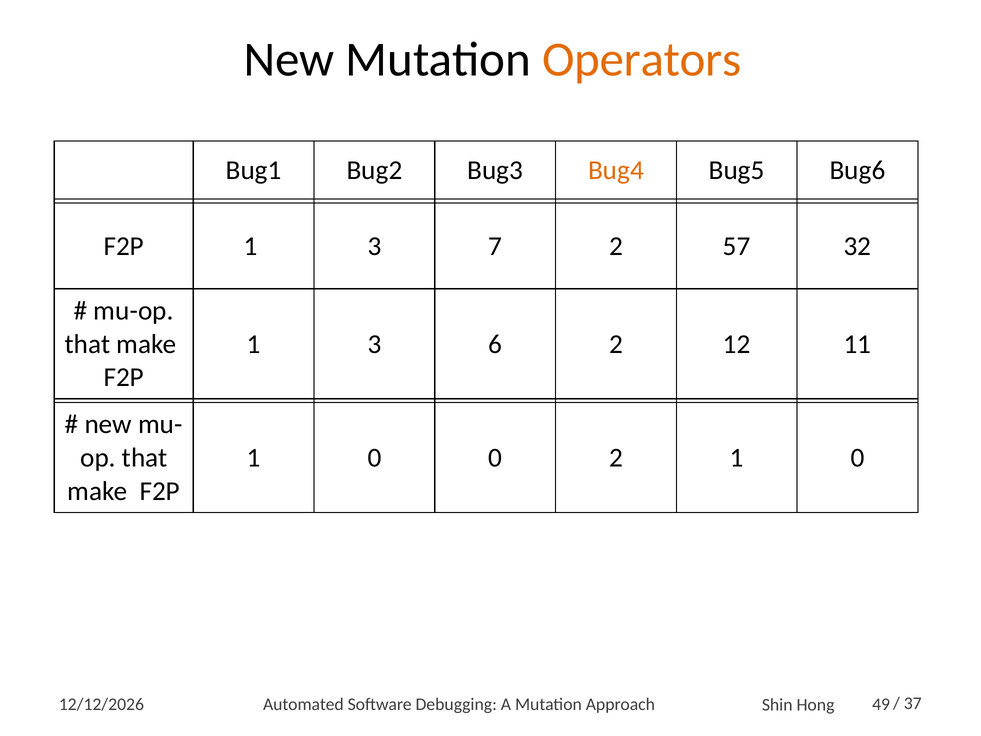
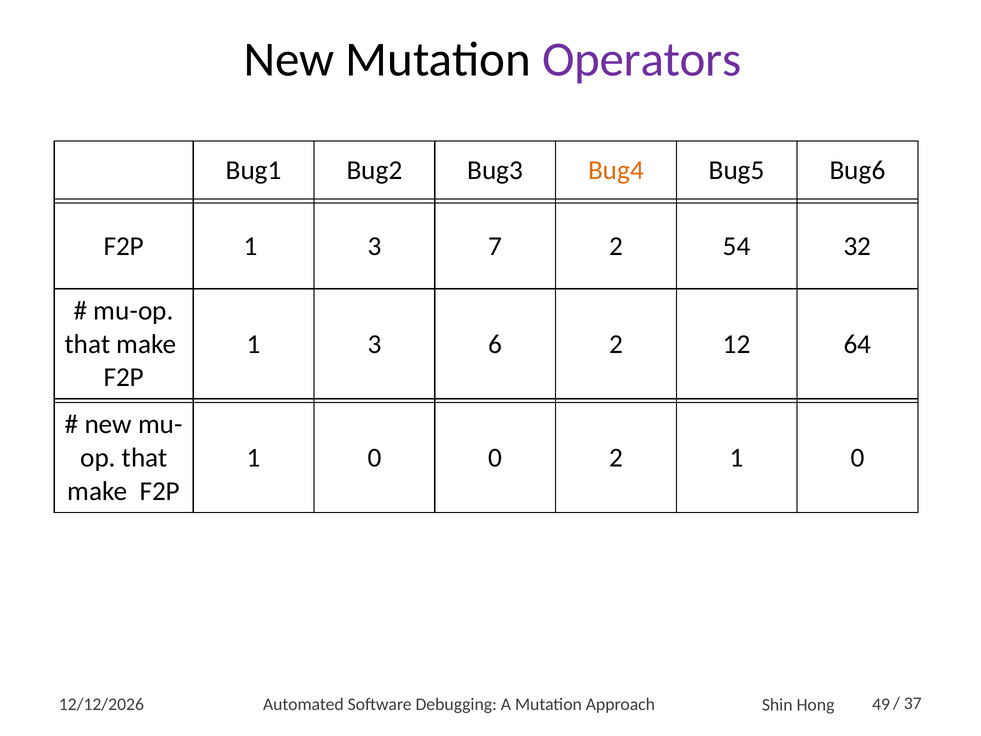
Operators colour: orange -> purple (642, 60)
57: 57 -> 54 (737, 246)
11: 11 -> 64 (857, 344)
